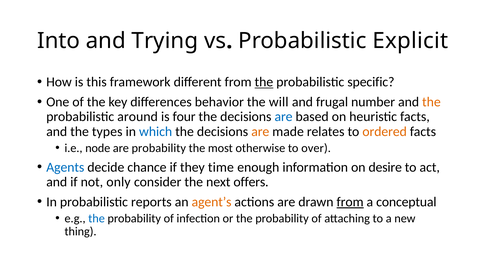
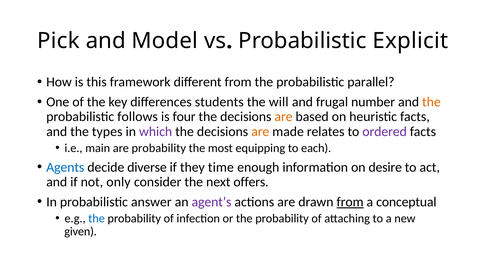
Into: Into -> Pick (58, 41)
Trying: Trying -> Model (165, 41)
the underline: present -> none (264, 82)
specific: specific -> parallel (371, 82)
behavior: behavior -> students (219, 102)
around: around -> follows (138, 117)
are colour: blue -> orange (284, 117)
which colour: blue -> purple (156, 132)
ordered colour: orange -> purple (385, 132)
node: node -> main (98, 148)
otherwise: otherwise -> equipping (260, 148)
over: over -> each (316, 148)
chance: chance -> diverse (147, 167)
reports: reports -> answer (151, 202)
agent’s colour: orange -> purple (212, 202)
thing: thing -> given (81, 232)
